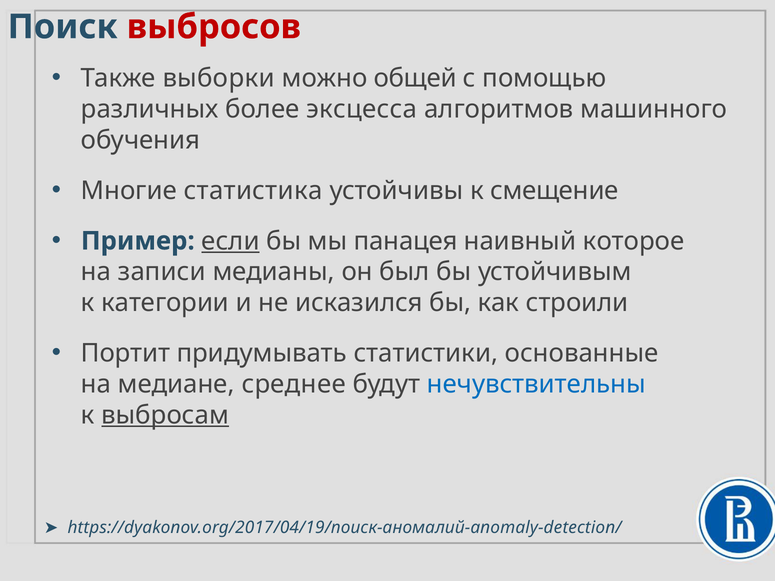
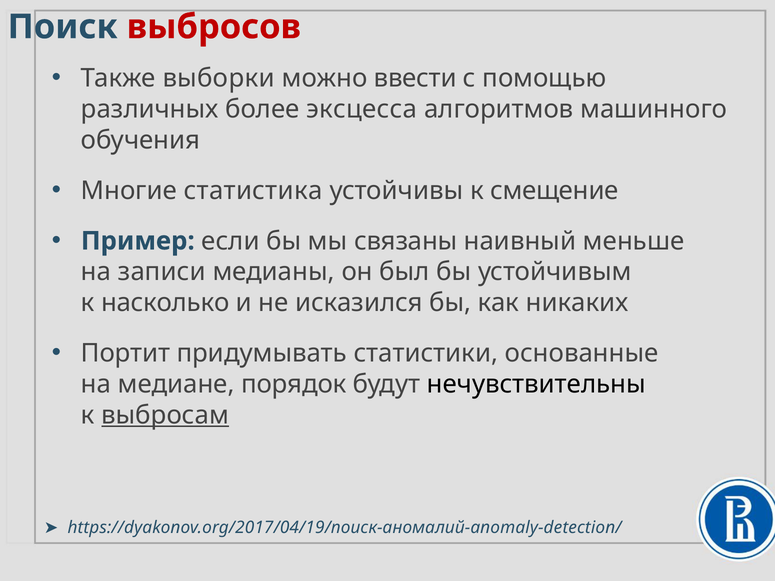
общей: общей -> ввести (415, 78)
если underline: present -> none (230, 241)
панацея: панацея -> связаны (406, 241)
которое: которое -> меньше (634, 241)
категории: категории -> насколько (165, 303)
строили: строили -> никаких (577, 303)
среднее: среднее -> порядок (294, 384)
нечувствительны colour: blue -> black (536, 384)
